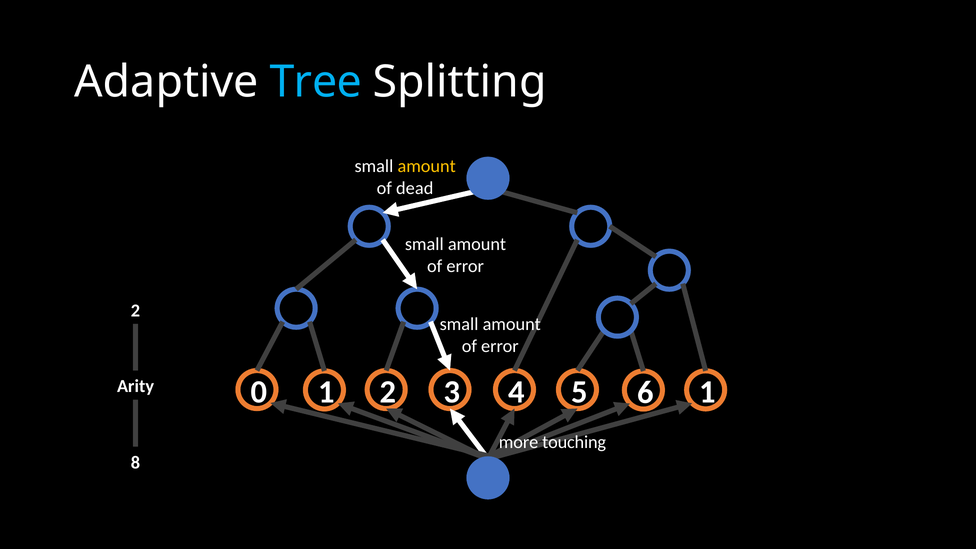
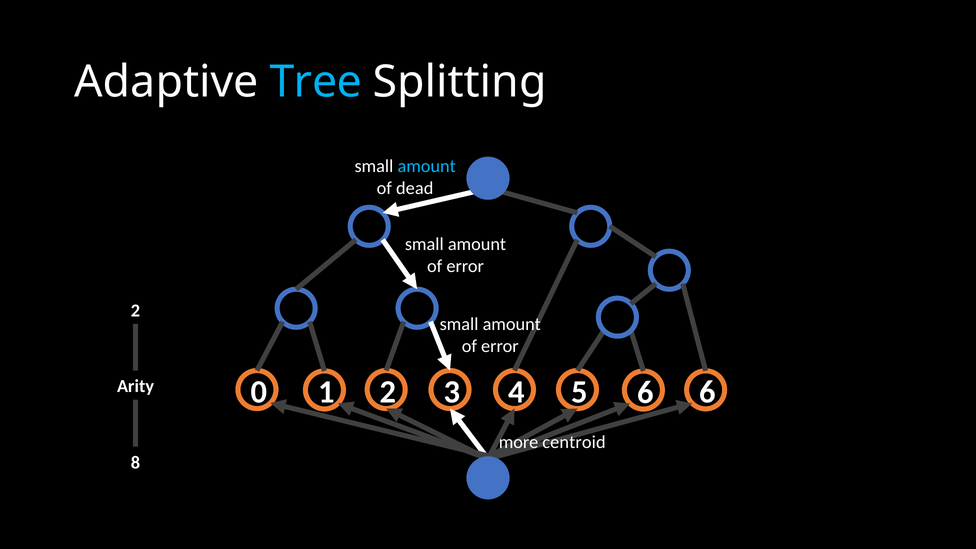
amount colour: yellow -> light blue (427, 166)
1: 1 -> 6 (708, 392)
touching: touching -> centroid (574, 442)
